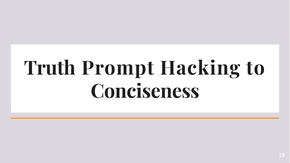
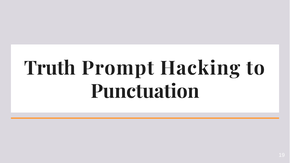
Conciseness: Conciseness -> Punctuation (145, 92)
